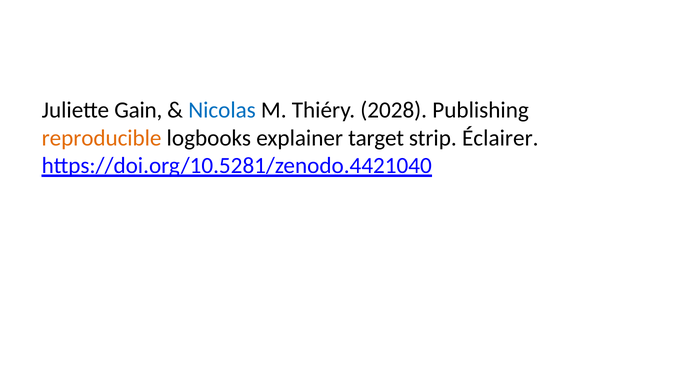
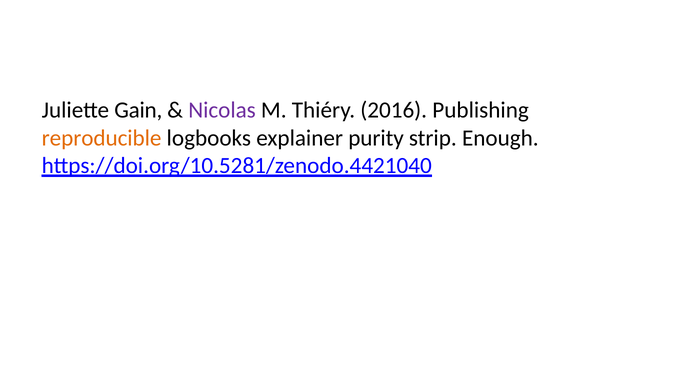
Nicolas colour: blue -> purple (222, 110)
2028: 2028 -> 2016 (394, 110)
target: target -> purity (376, 138)
Éclairer: Éclairer -> Enough (500, 138)
